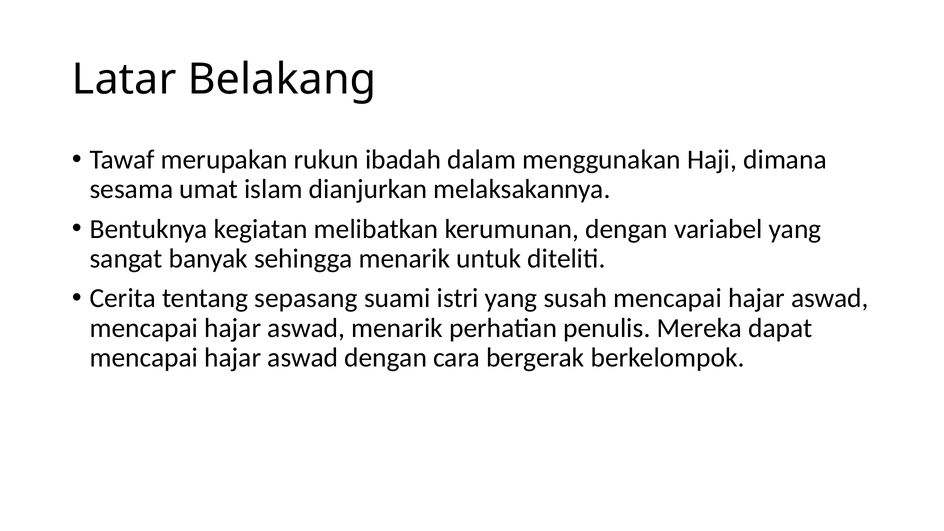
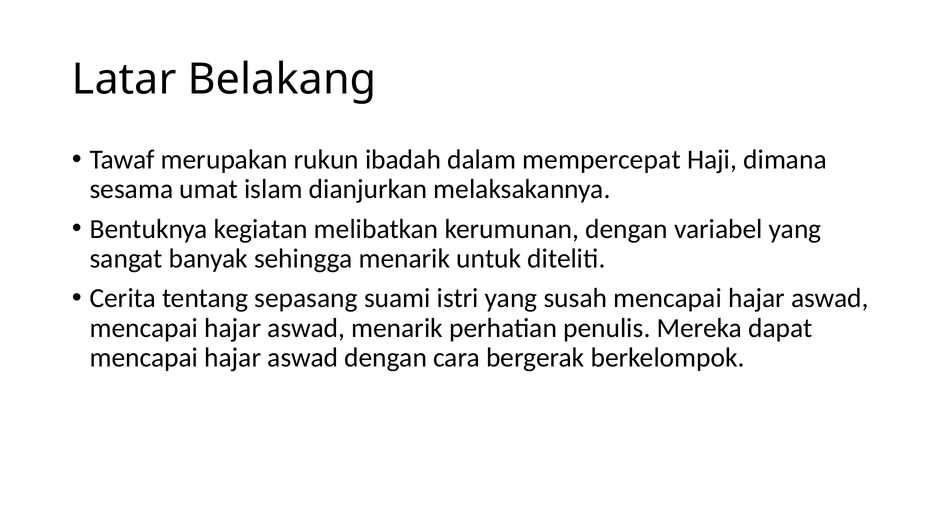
menggunakan: menggunakan -> mempercepat (602, 160)
